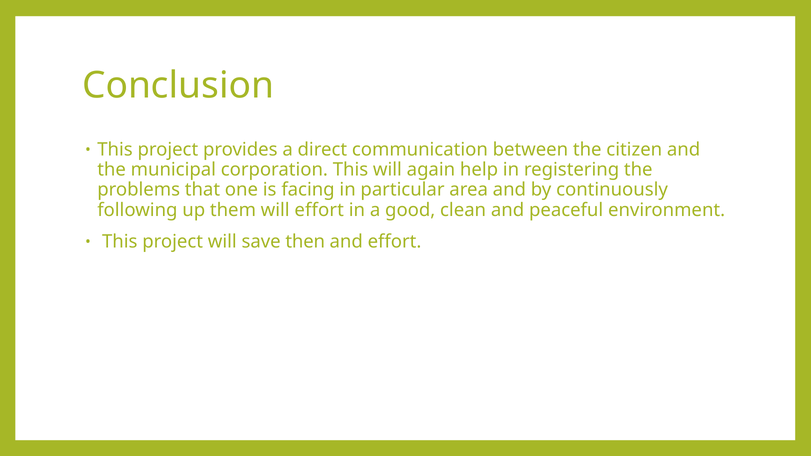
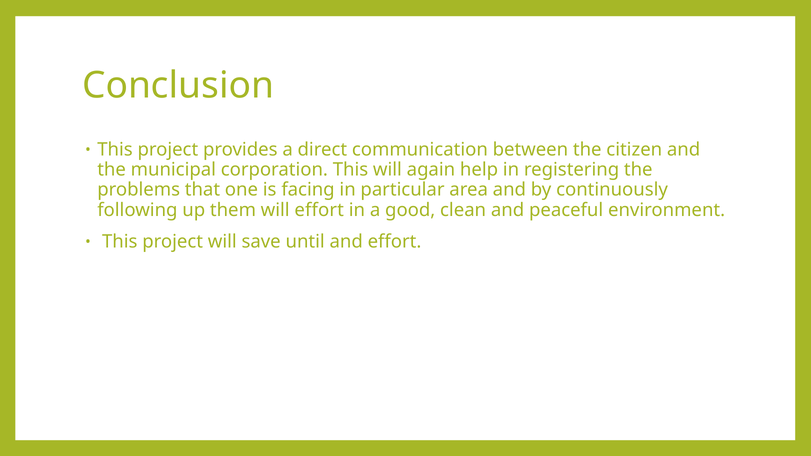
then: then -> until (305, 242)
